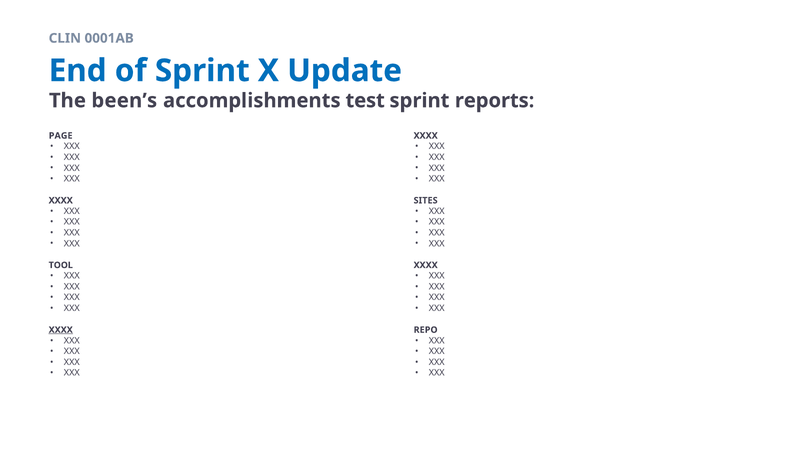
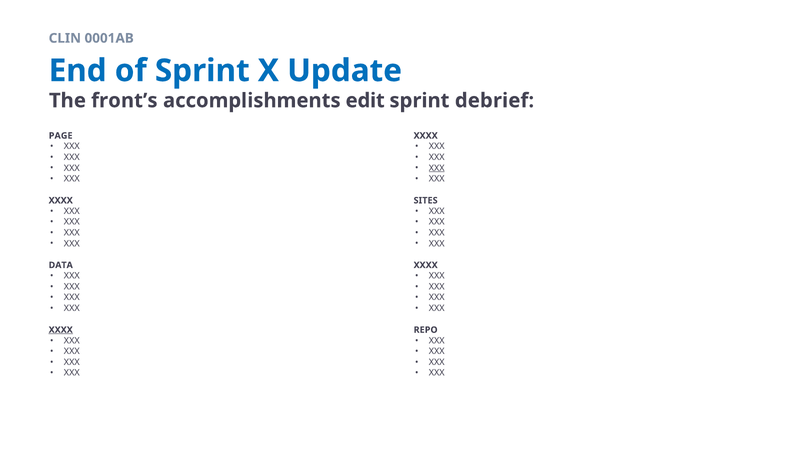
been’s: been’s -> front’s (124, 101)
test: test -> edit (365, 101)
reports: reports -> debrief (494, 101)
XXX underline: none -> present (437, 168)
TOOL: TOOL -> DATA (61, 265)
